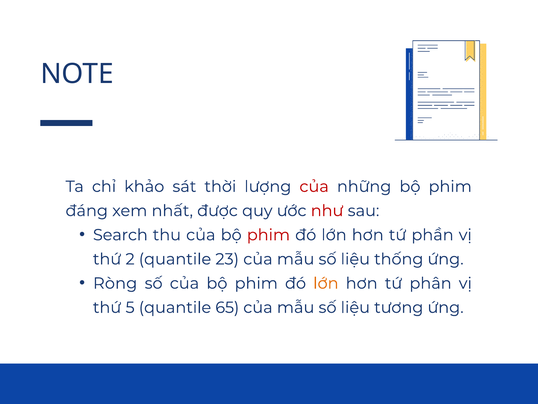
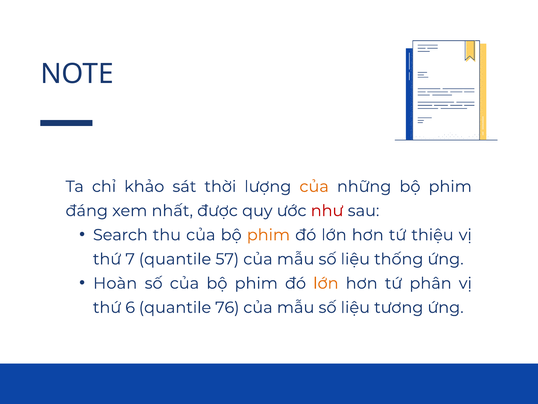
của colour: red -> orange (314, 186)
phim colour: red -> orange (268, 235)
phần: phần -> thiệu (433, 235)
2: 2 -> 7 (130, 259)
23: 23 -> 57 (227, 259)
Ròng: Ròng -> Hoàn (115, 283)
5: 5 -> 6 (130, 307)
65: 65 -> 76 (227, 307)
